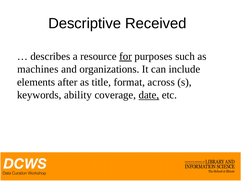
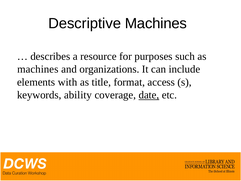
Descriptive Received: Received -> Machines (156, 23)
for underline: present -> none (126, 56)
after: after -> with (68, 82)
across: across -> access (161, 82)
